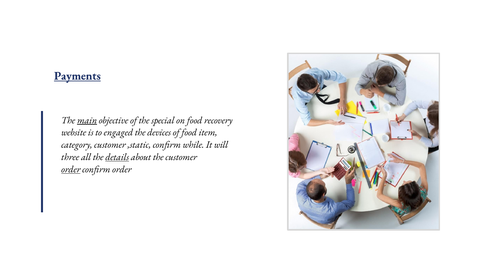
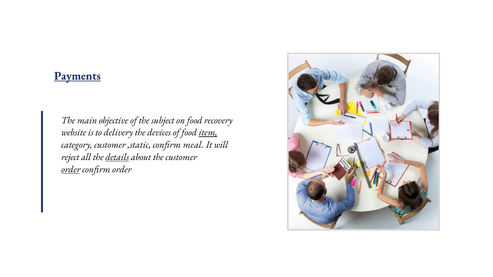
main underline: present -> none (87, 120)
special: special -> subject (163, 120)
engaged: engaged -> delivery (118, 133)
item underline: none -> present (208, 133)
while: while -> meal (193, 145)
three: three -> reject (70, 157)
